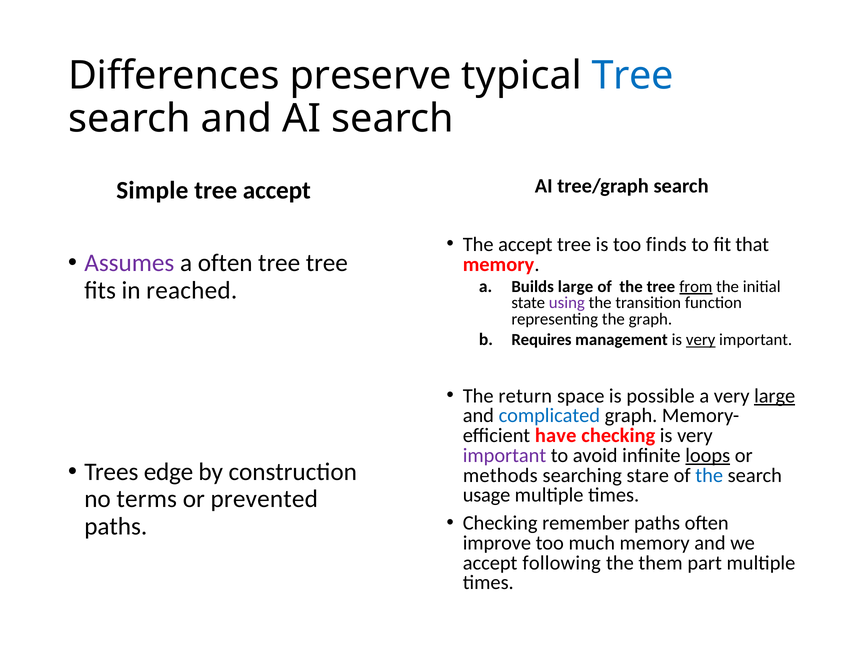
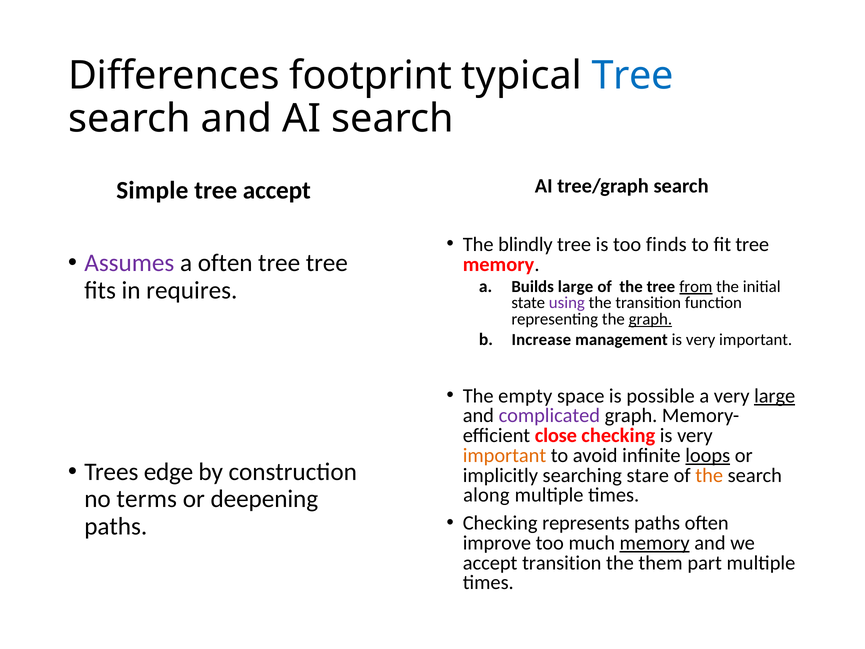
preserve: preserve -> footprint (371, 76)
The accept: accept -> blindly (525, 244)
fit that: that -> tree (752, 244)
reached: reached -> requires (192, 290)
graph underline: none -> present (650, 319)
Requires: Requires -> Increase (541, 339)
very underline: present -> none (701, 339)
return: return -> empty (525, 396)
complicated colour: blue -> purple (549, 416)
have: have -> close (556, 435)
important colour: purple -> orange (505, 455)
methods: methods -> implicitly (500, 475)
the colour: blue -> orange (709, 475)
usage: usage -> along (486, 495)
prevented: prevented -> deepening (264, 499)
remember: remember -> represents (586, 523)
memory underline: none -> present (655, 543)
accept following: following -> transition (562, 563)
